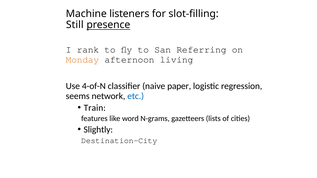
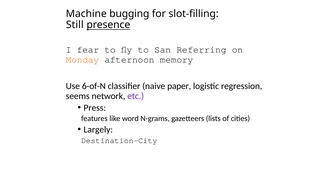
listeners: listeners -> bugging (129, 14)
rank: rank -> fear (88, 50)
living: living -> memory (177, 60)
4-of-N: 4-of-N -> 6-of-N (94, 86)
etc colour: blue -> purple (136, 96)
Train: Train -> Press (95, 108)
Slightly: Slightly -> Largely (98, 130)
